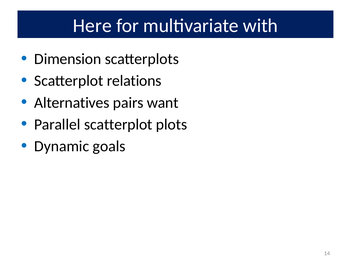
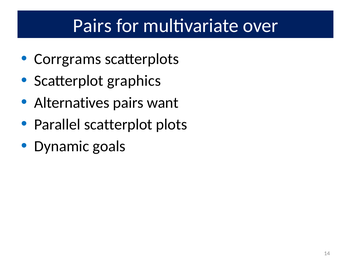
Here: Here -> Pairs (92, 26)
with: with -> over (261, 26)
Dimension: Dimension -> Corrgrams (68, 59)
relations: relations -> graphics (134, 81)
